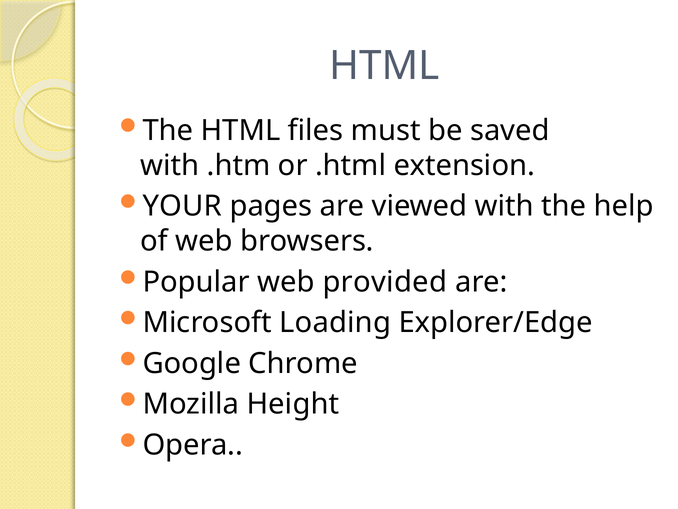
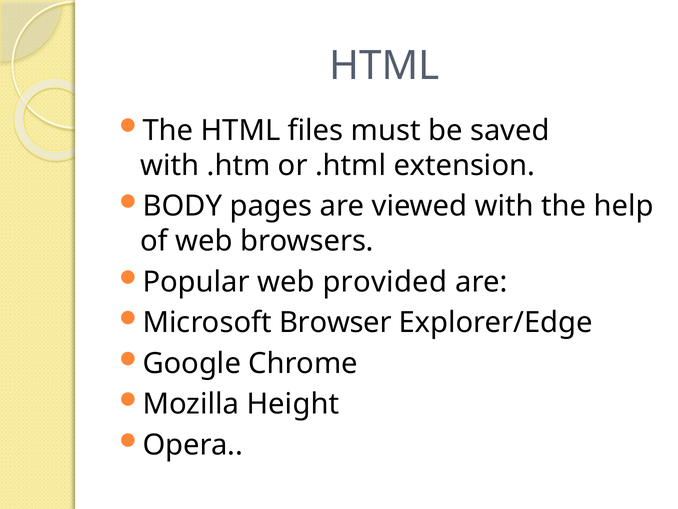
YOUR: YOUR -> BODY (182, 206)
Loading: Loading -> Browser (335, 322)
